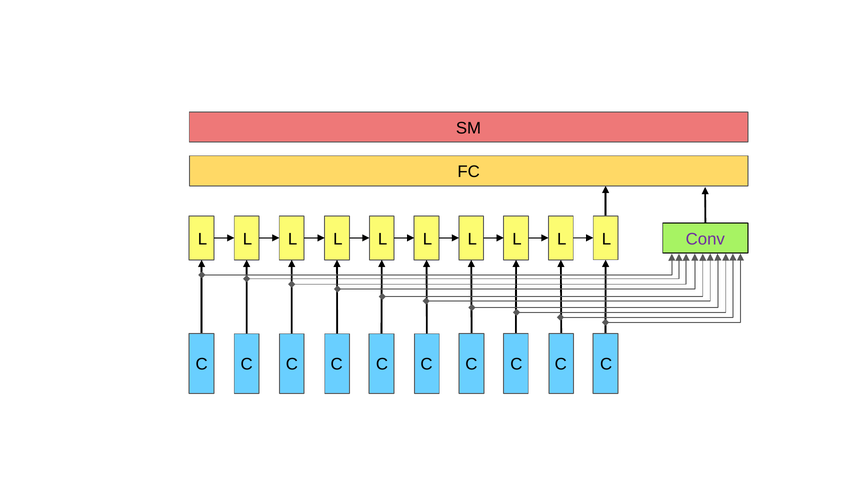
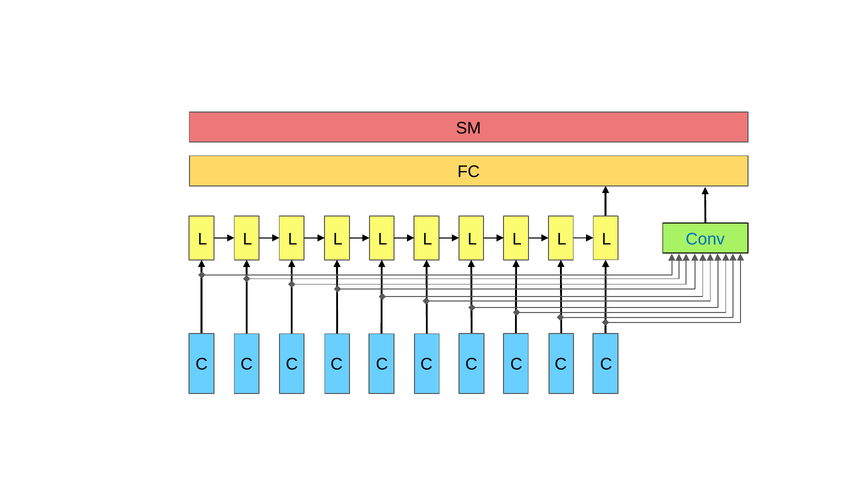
Conv colour: purple -> blue (705, 239)
